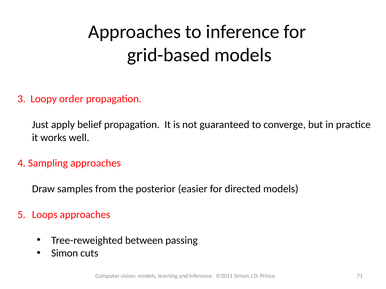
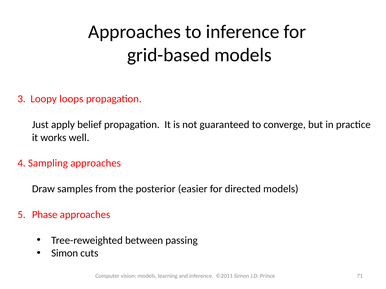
order: order -> loops (71, 99)
Loops: Loops -> Phase (45, 215)
